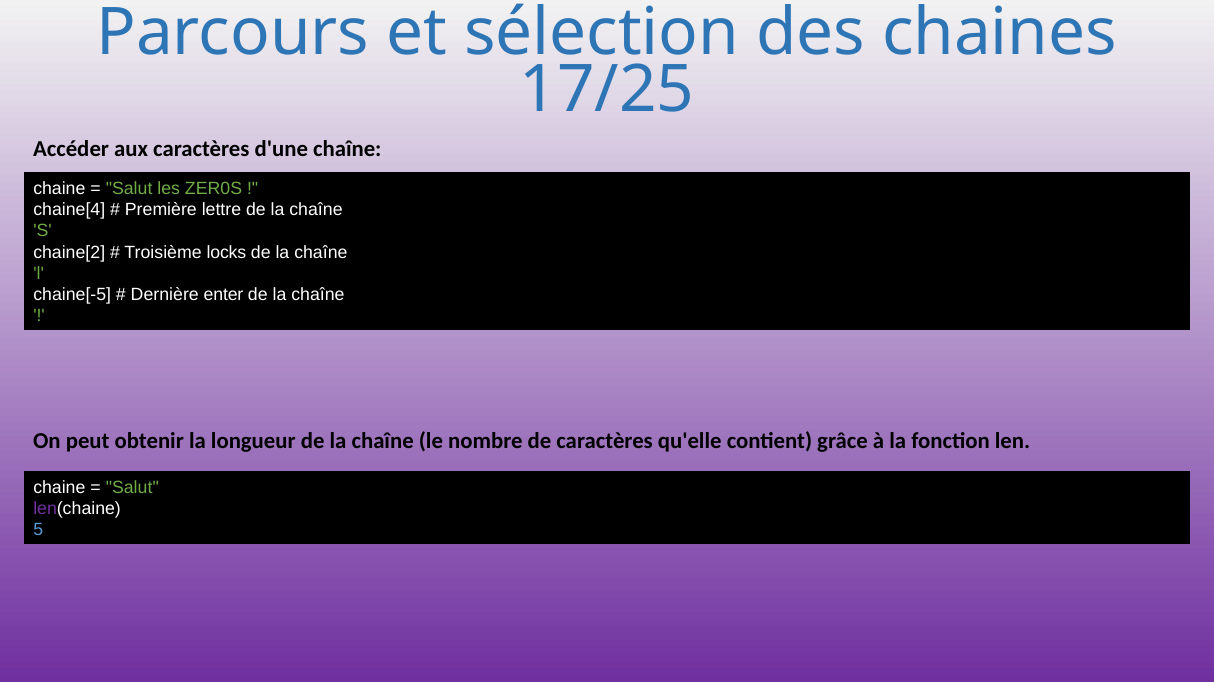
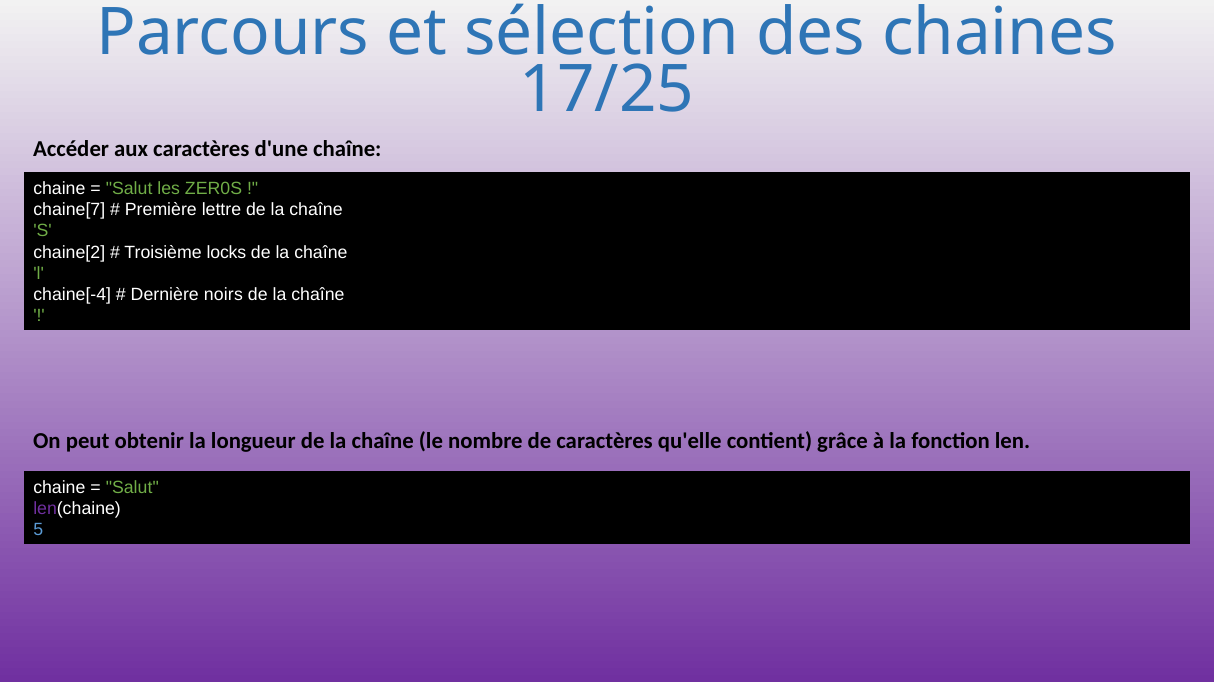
chaine[4: chaine[4 -> chaine[7 (69, 210)
chaine[-5: chaine[-5 -> chaine[-4 (72, 295)
enter: enter -> noirs (223, 295)
